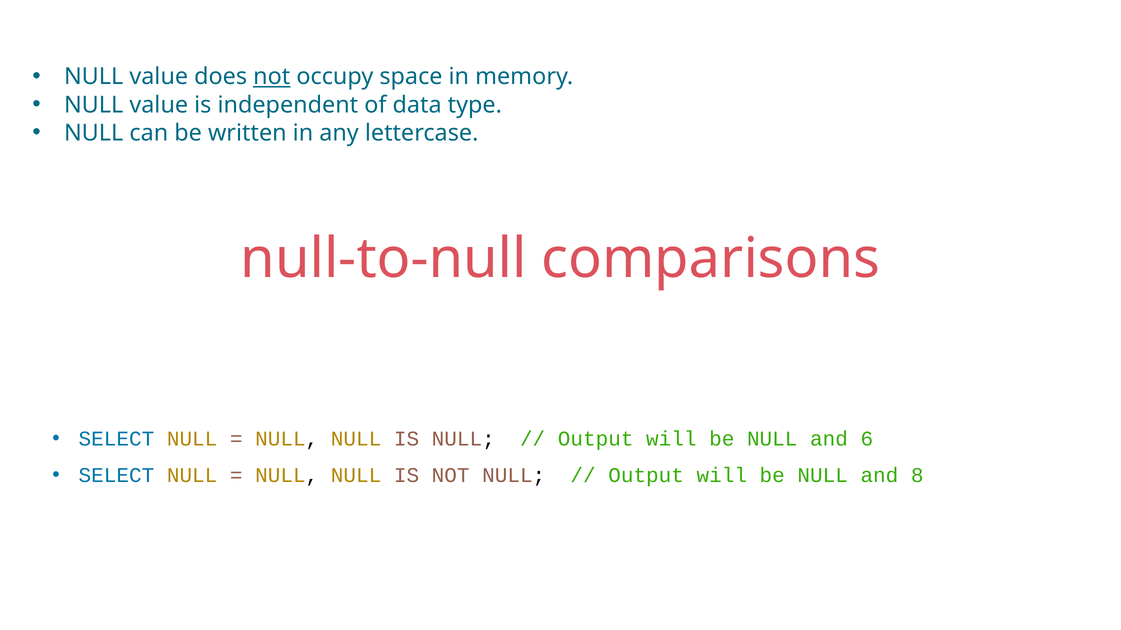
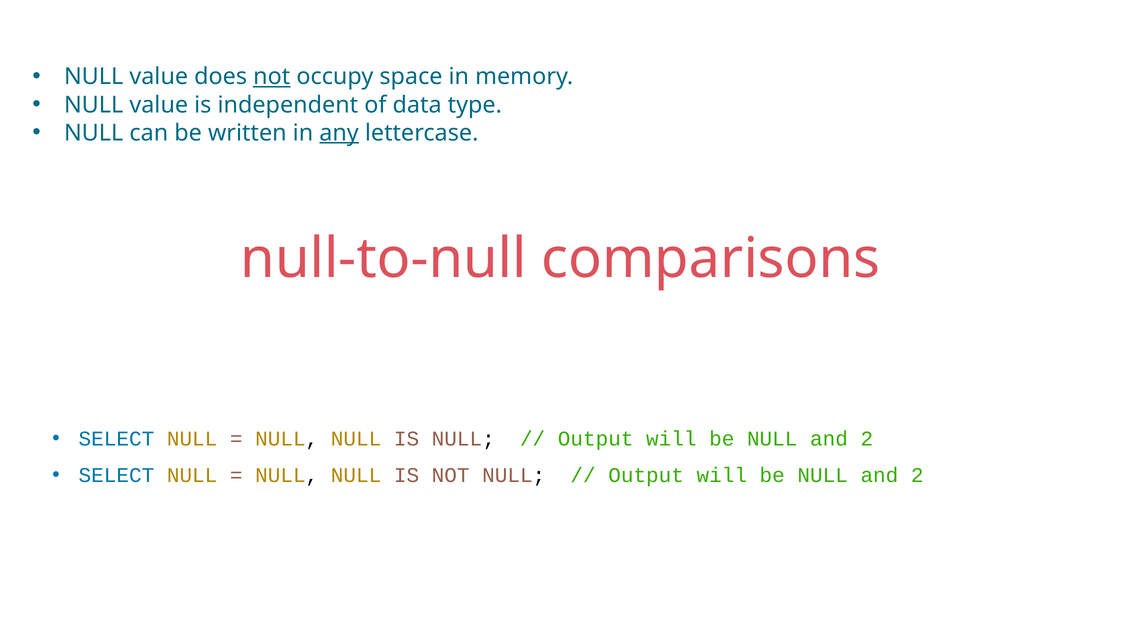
any underline: none -> present (339, 133)
6: 6 -> 2 (867, 439)
8: 8 -> 2 (917, 476)
